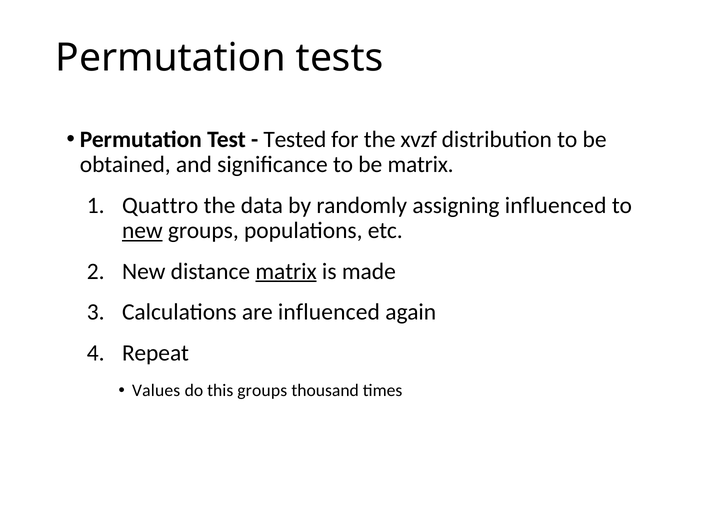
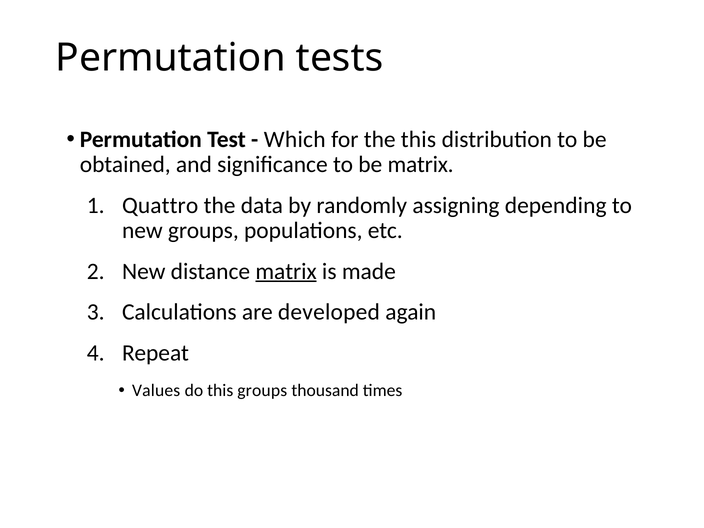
Tested: Tested -> Which (295, 139)
the xvzf: xvzf -> this (418, 139)
assigning influenced: influenced -> depending (556, 205)
new underline: present -> none (142, 231)
are influenced: influenced -> developed (329, 312)
